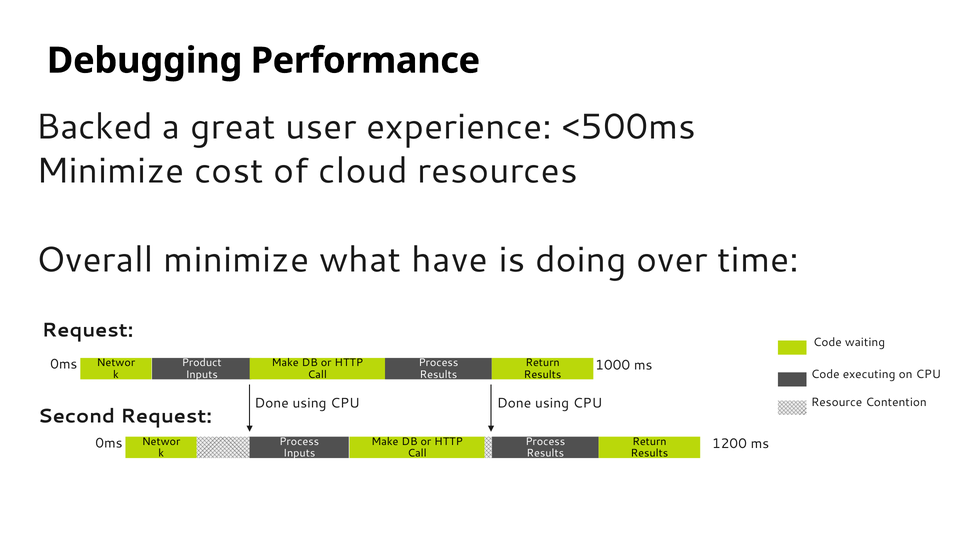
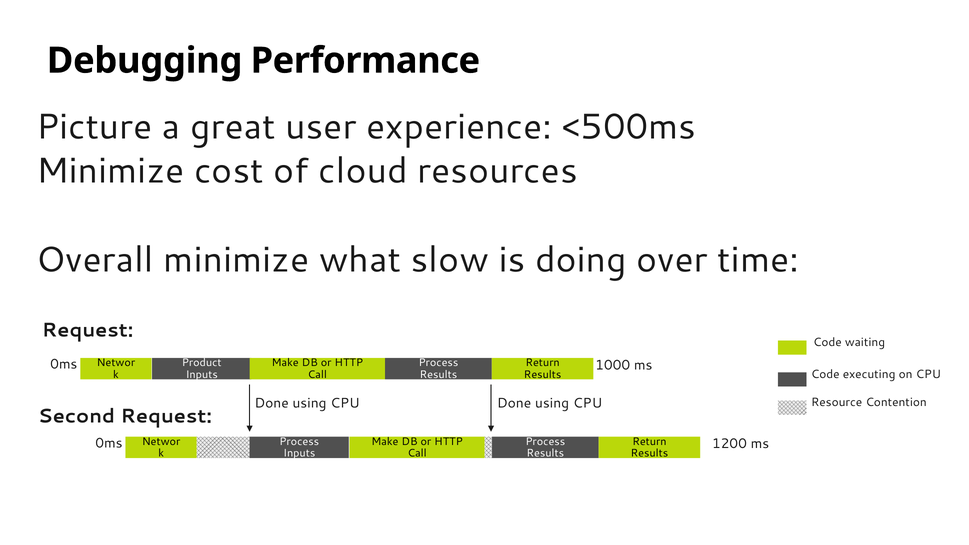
Backed: Backed -> Picture (94, 127)
have: have -> slow (450, 260)
